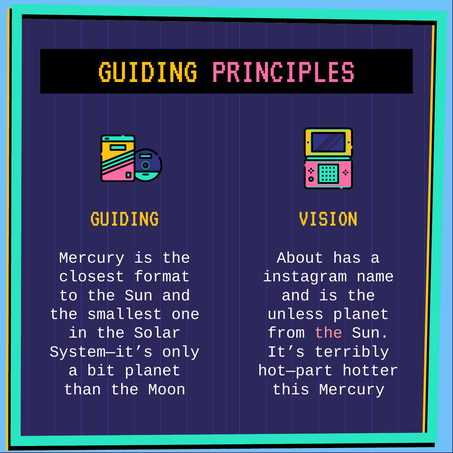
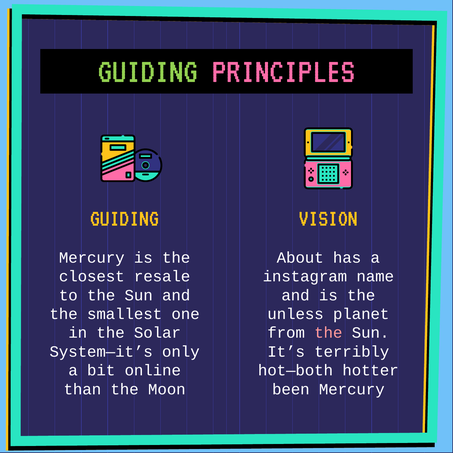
GUIDING colour: yellow -> light green (148, 70)
format: format -> resale (162, 276)
bit planet: planet -> online (153, 370)
hot—part: hot—part -> hot—both (296, 370)
this: this -> been (291, 389)
